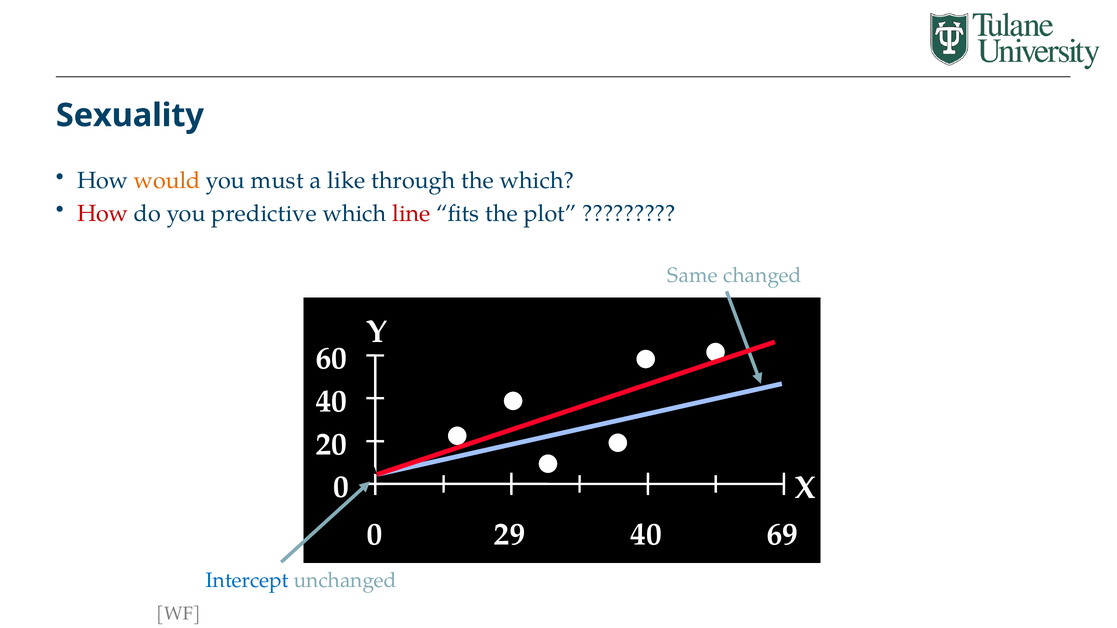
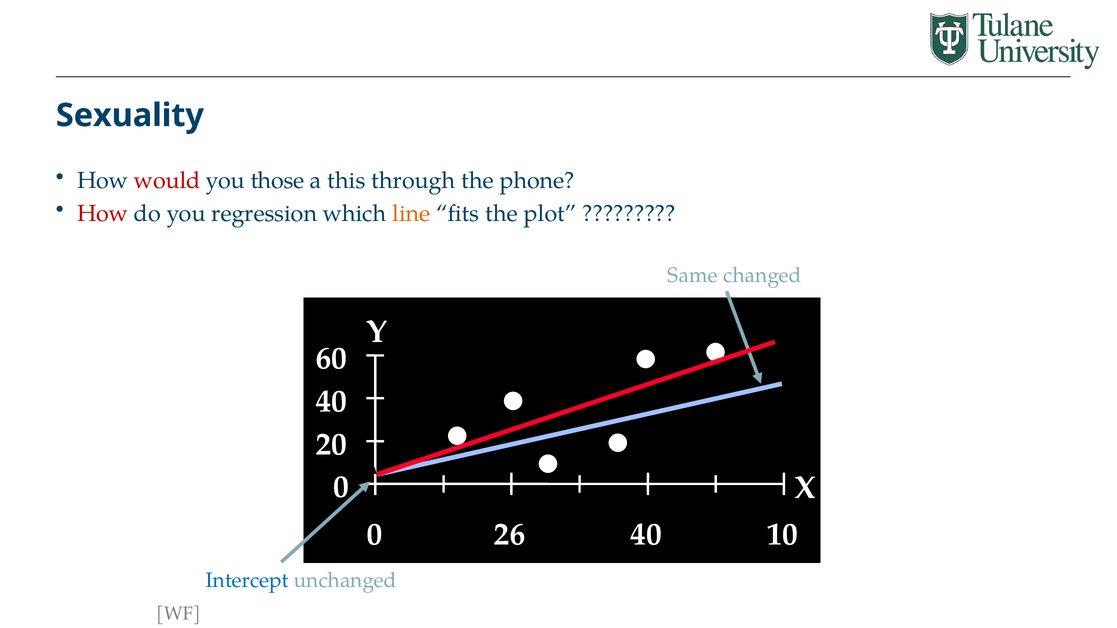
would colour: orange -> red (167, 181)
must: must -> those (278, 181)
like: like -> this (346, 181)
the which: which -> phone (537, 181)
predictive: predictive -> regression (264, 213)
line colour: red -> orange (411, 213)
29: 29 -> 26 (510, 535)
69: 69 -> 10 (782, 535)
